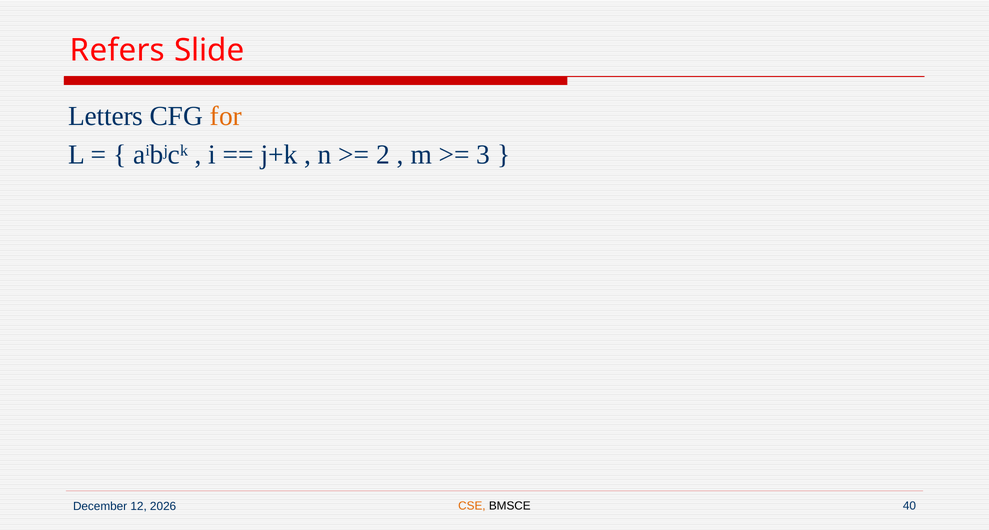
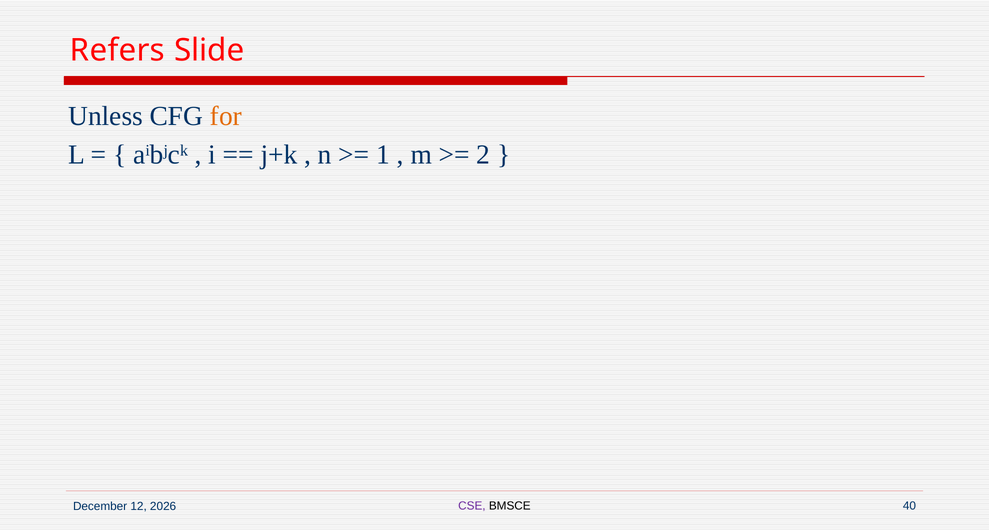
Letters: Letters -> Unless (106, 116)
2: 2 -> 1 (383, 155)
3: 3 -> 2 (483, 155)
CSE colour: orange -> purple (472, 506)
